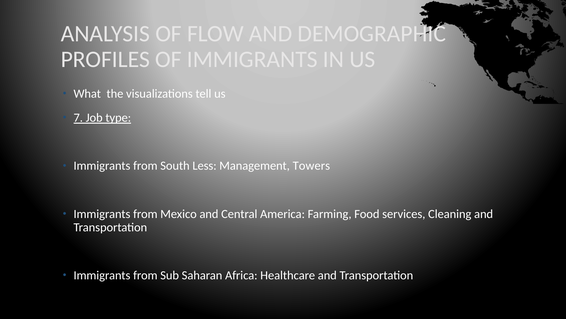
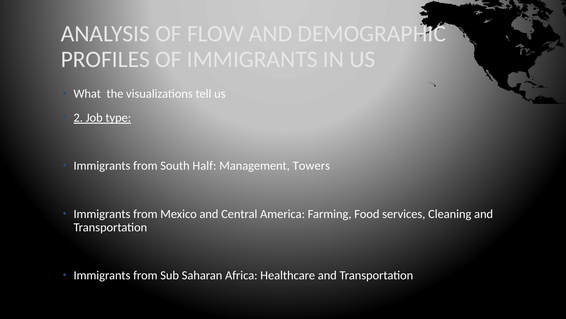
7: 7 -> 2 (78, 118)
Less: Less -> Half (204, 166)
